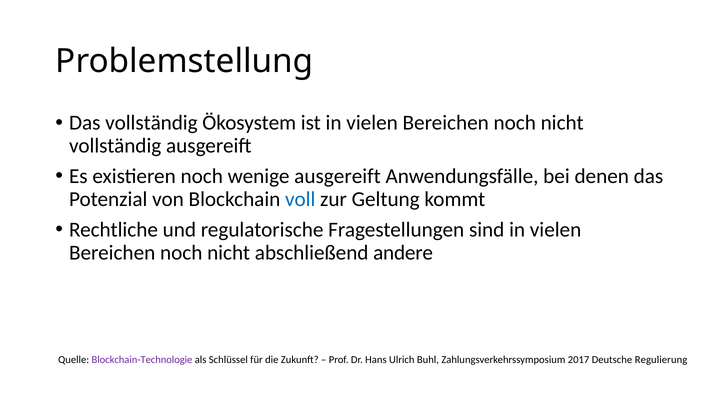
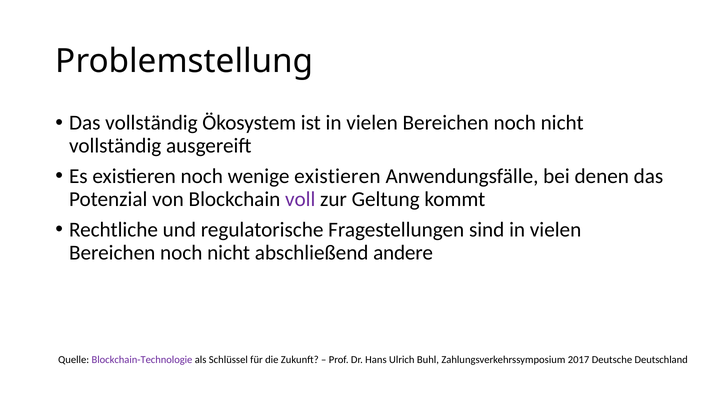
wenige ausgereift: ausgereift -> existieren (337, 176)
voll colour: blue -> purple (300, 199)
Regulierung: Regulierung -> Deutschland (661, 360)
